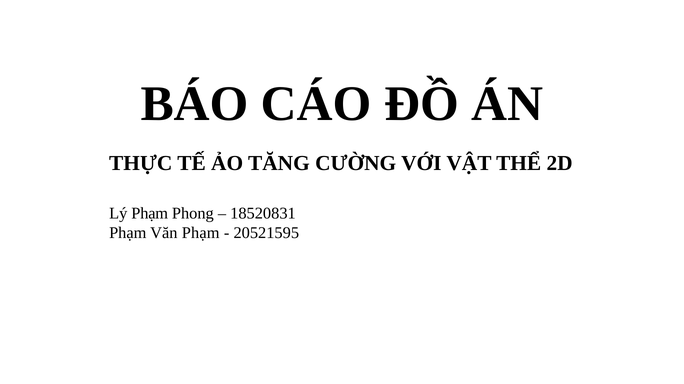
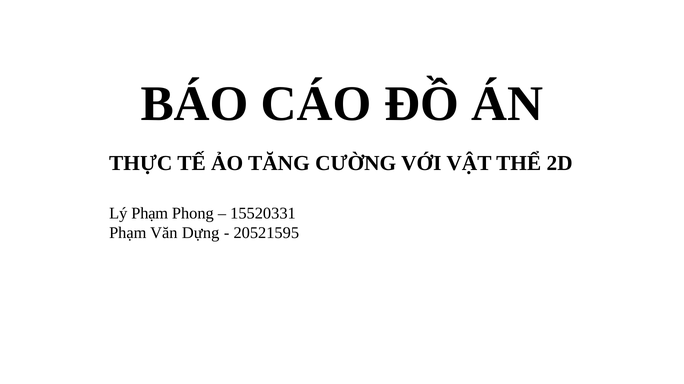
18520831: 18520831 -> 15520331 (263, 214)
Văn Phạm: Phạm -> Dựng (201, 233)
